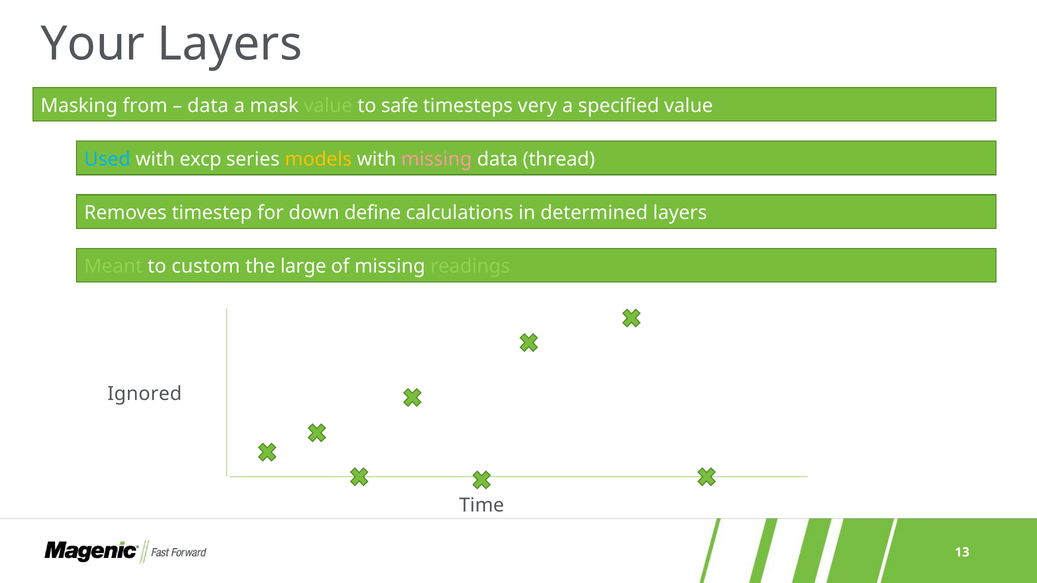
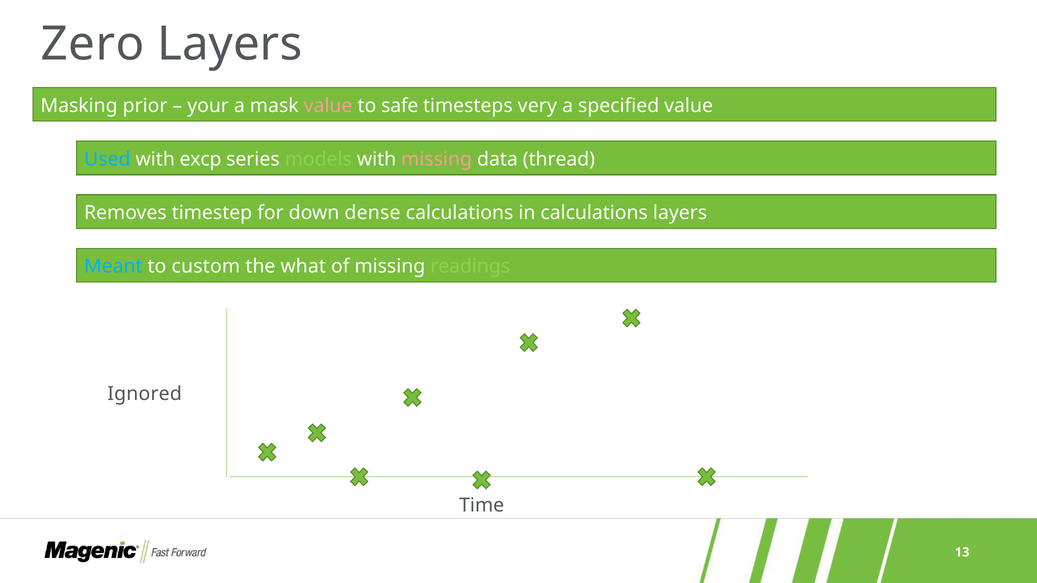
Your: Your -> Zero (93, 44)
from: from -> prior (145, 106)
data: data -> your (208, 106)
value colour: light green -> pink (328, 106)
models colour: yellow -> light green (318, 159)
define: define -> dense (372, 213)
in determined: determined -> calculations (594, 213)
Meant colour: light green -> light blue (113, 267)
large: large -> what (303, 267)
